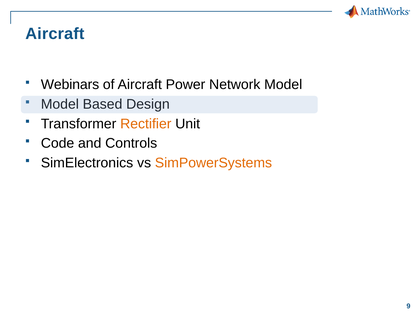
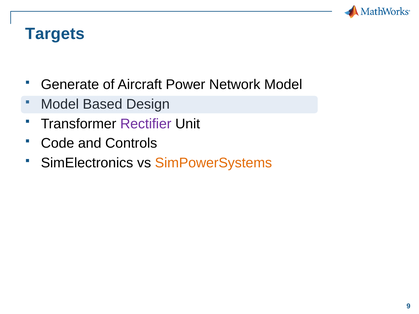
Aircraft: Aircraft -> Targets (55, 34)
Webinars: Webinars -> Generate (70, 85)
Rectifier colour: orange -> purple (146, 124)
